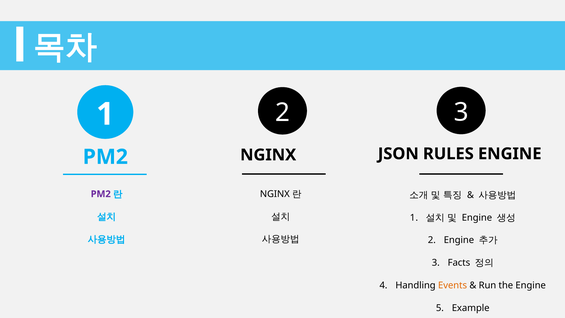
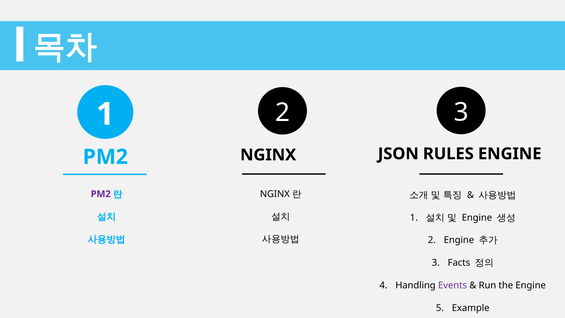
Events colour: orange -> purple (453, 285)
